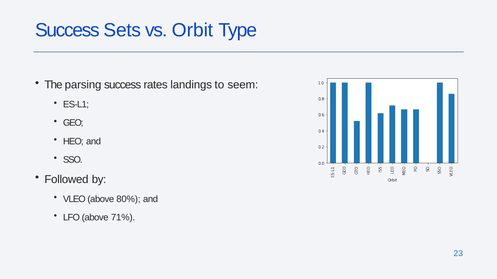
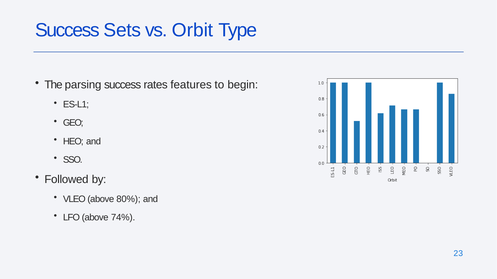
landings: landings -> features (191, 85)
seem: seem -> begin (243, 85)
71%: 71% -> 74% (123, 218)
